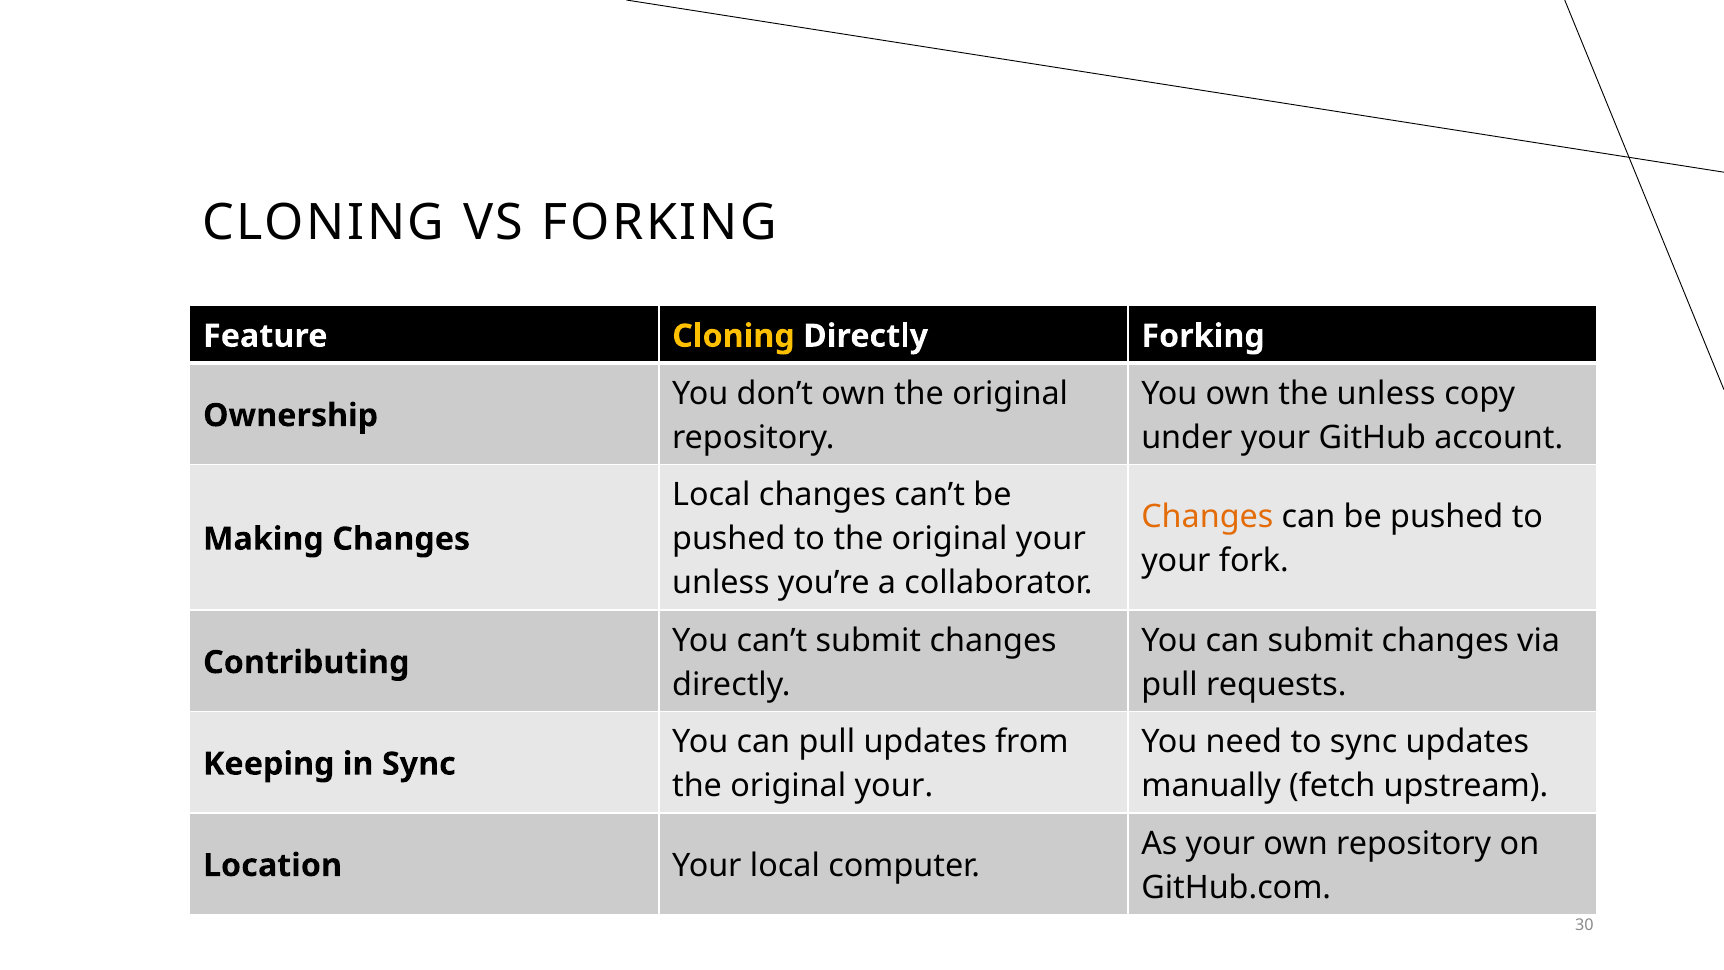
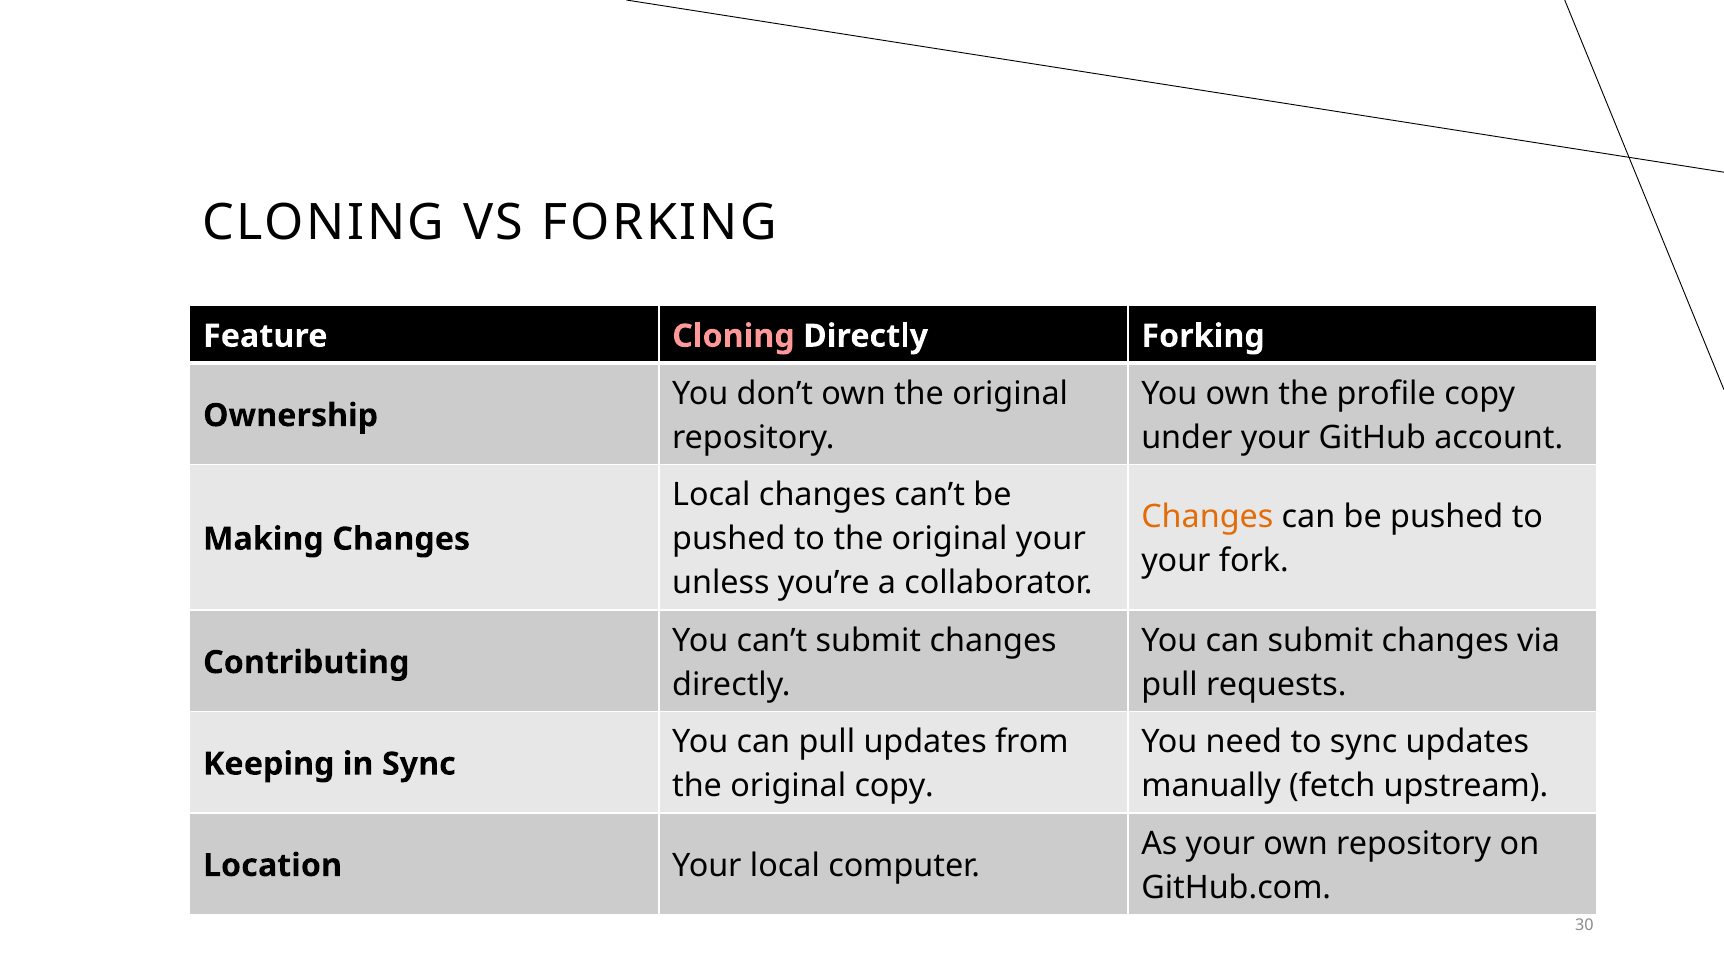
Cloning colour: yellow -> pink (733, 336)
the unless: unless -> profile (1386, 393)
your: your -> copy (894, 786)
